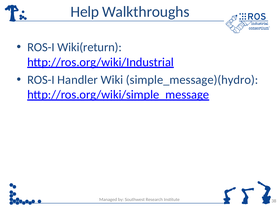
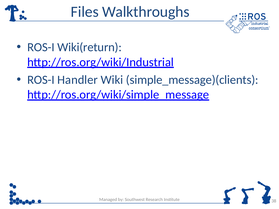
Help: Help -> Files (85, 12)
simple_message)(hydro: simple_message)(hydro -> simple_message)(clients (192, 80)
